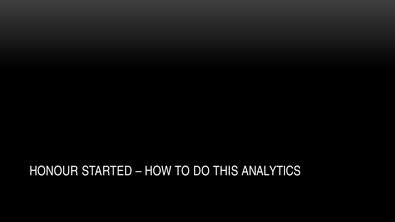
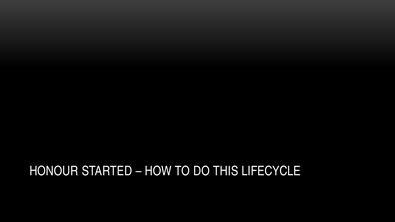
ANALYTICS: ANALYTICS -> LIFECYCLE (271, 171)
